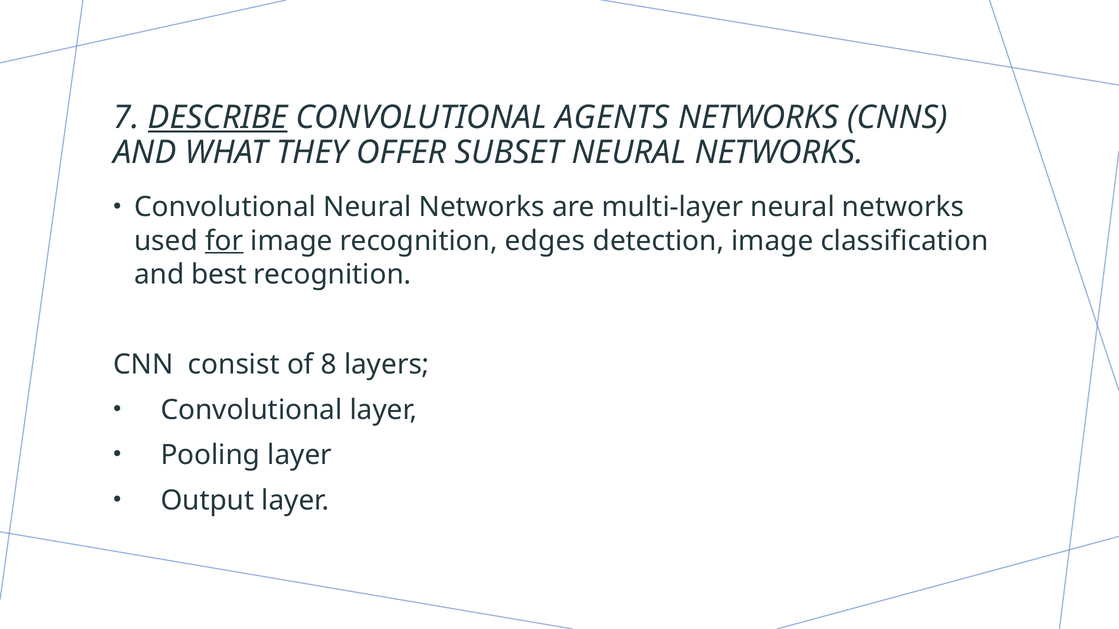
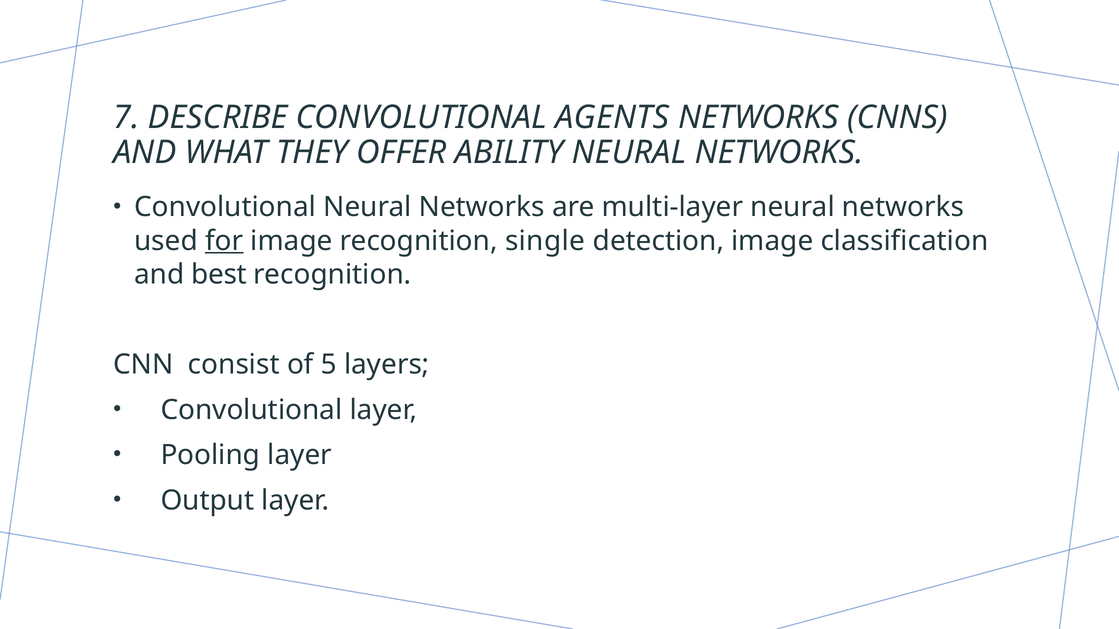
DESCRIBE underline: present -> none (218, 117)
SUBSET: SUBSET -> ABILITY (509, 153)
edges: edges -> single (545, 241)
8: 8 -> 5 (329, 365)
